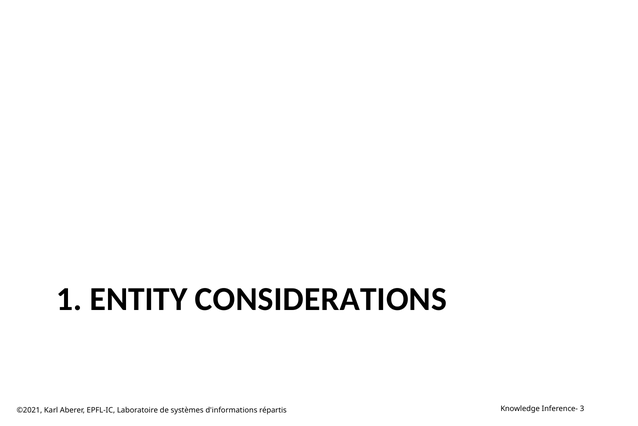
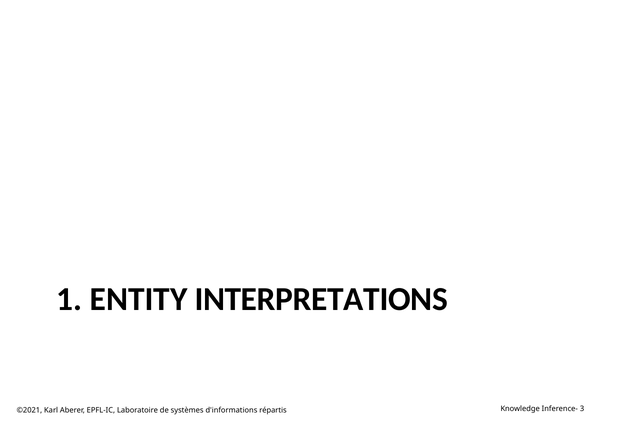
CONSIDERATIONS: CONSIDERATIONS -> INTERPRETATIONS (321, 299)
